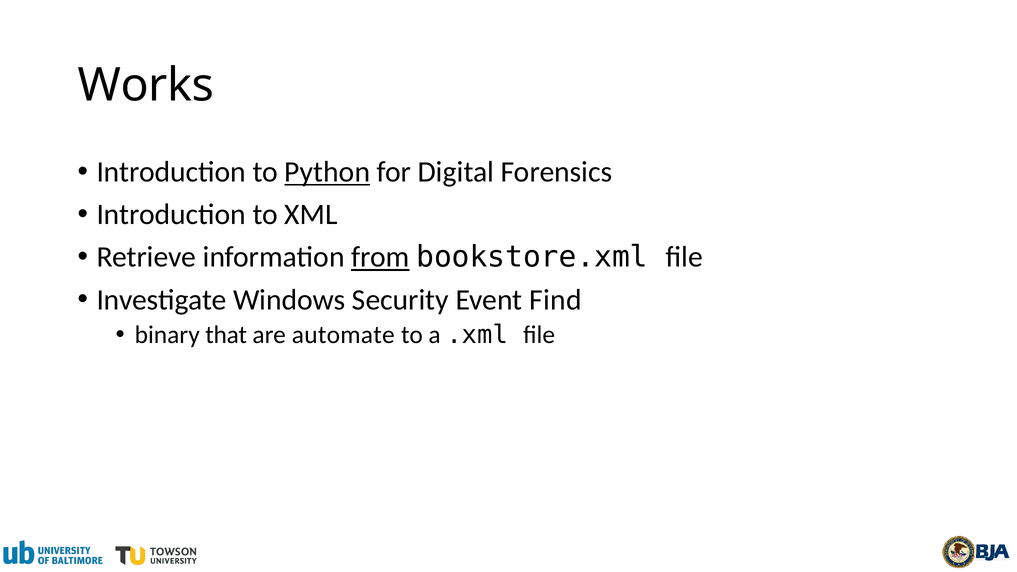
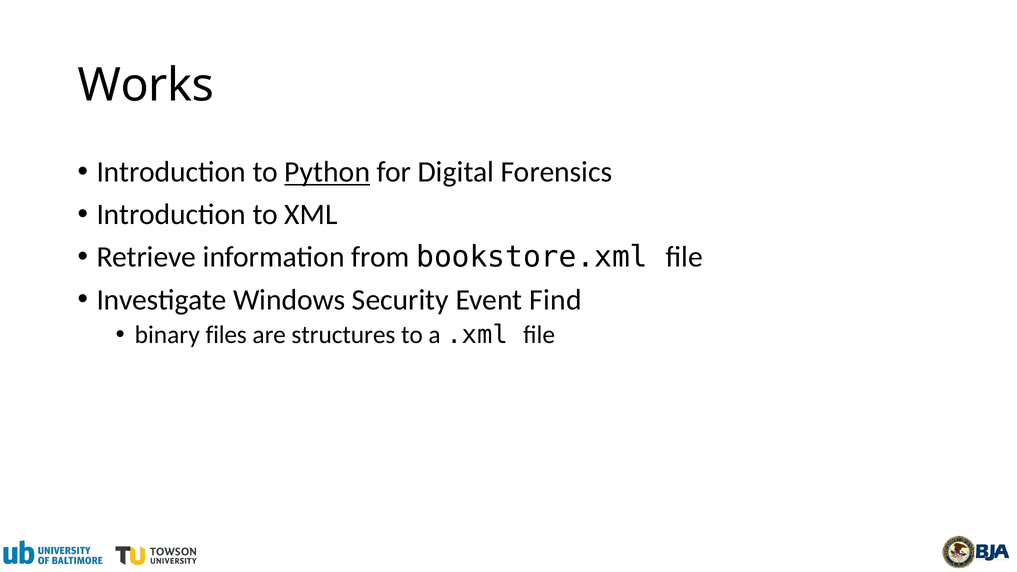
from underline: present -> none (380, 257)
that: that -> files (226, 335)
automate: automate -> structures (343, 335)
